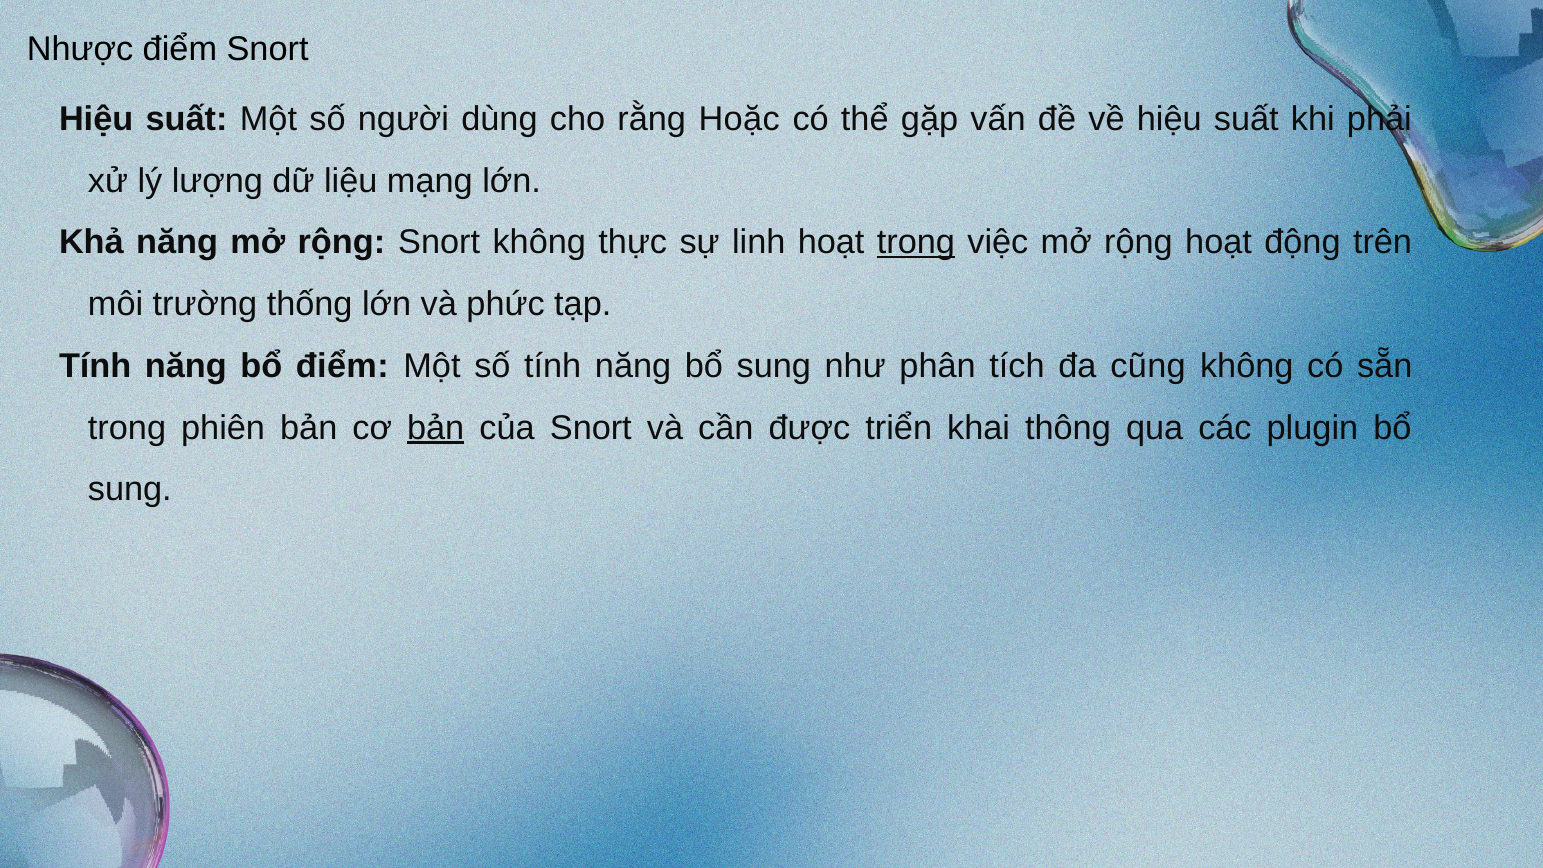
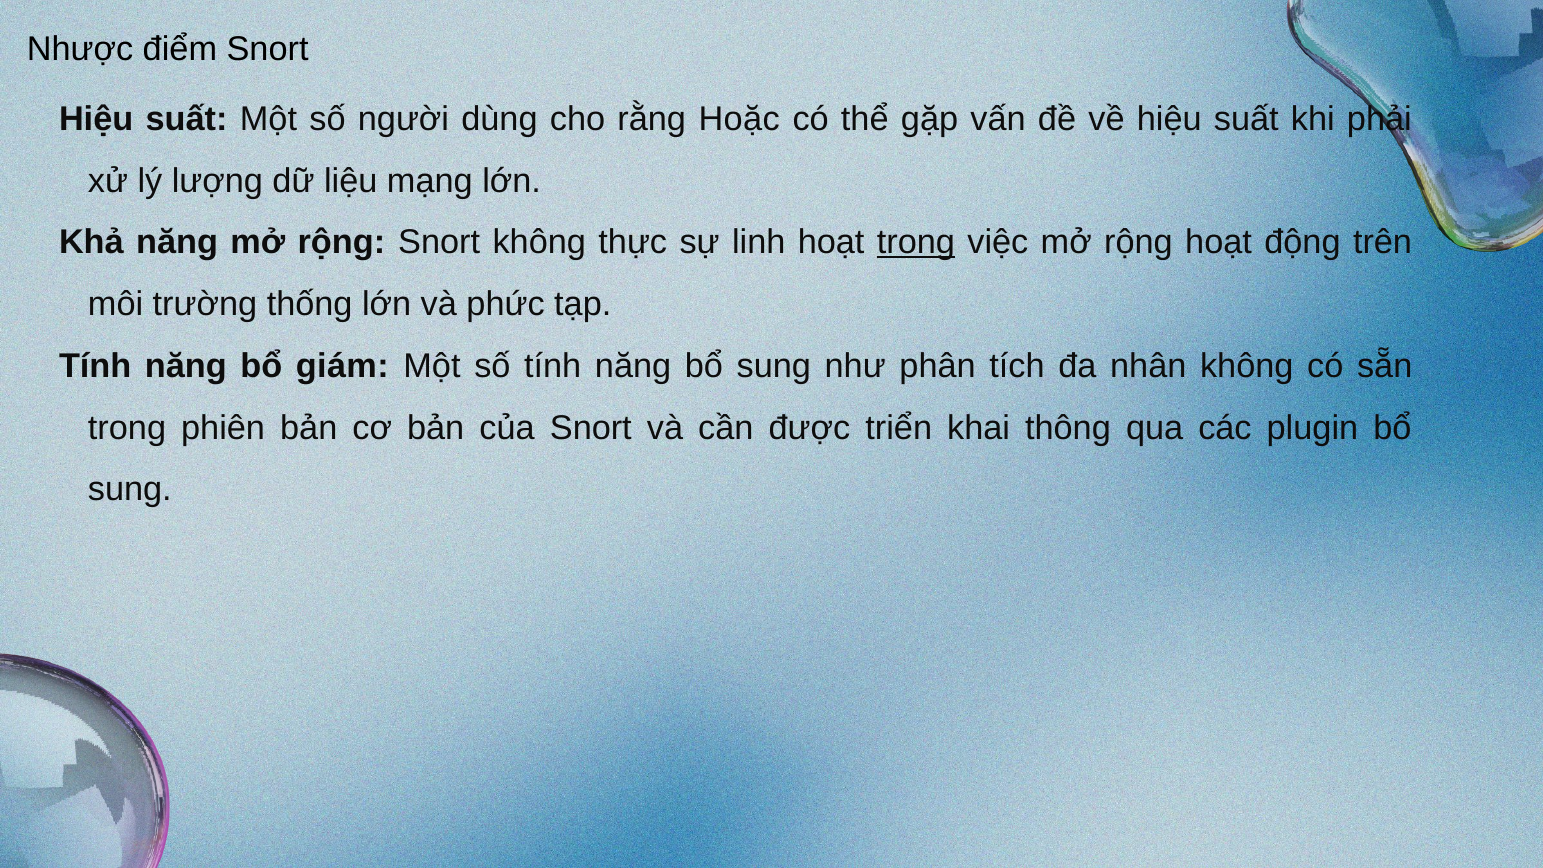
bổ điểm: điểm -> giám (342, 366)
cũng: cũng -> nhân (1148, 366)
bản underline: present -> none (436, 428)
